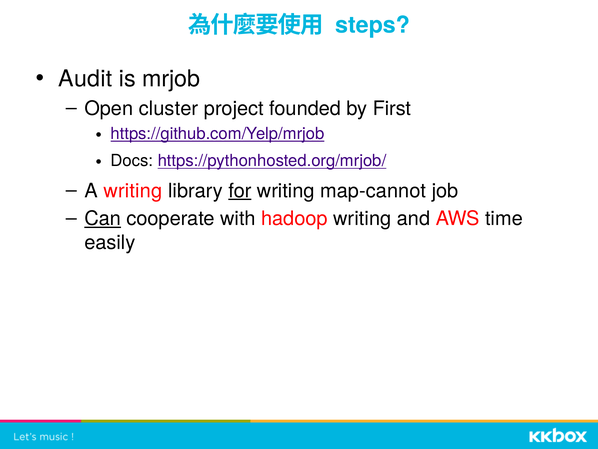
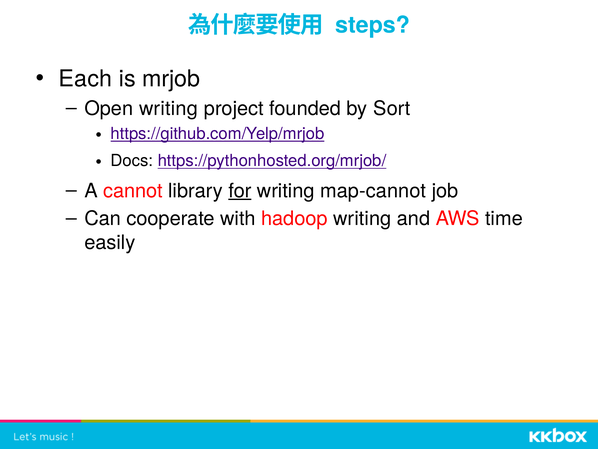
Audit: Audit -> Each (85, 79)
Open cluster: cluster -> writing (168, 108)
First: First -> Sort (392, 108)
A writing: writing -> cannot (133, 191)
Can underline: present -> none (103, 218)
